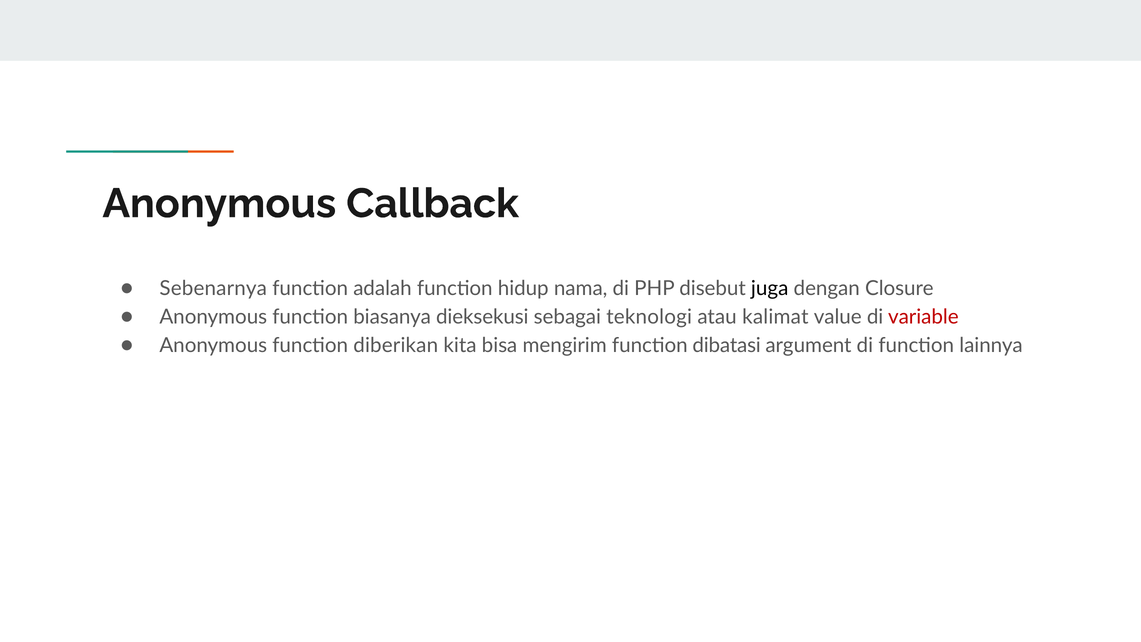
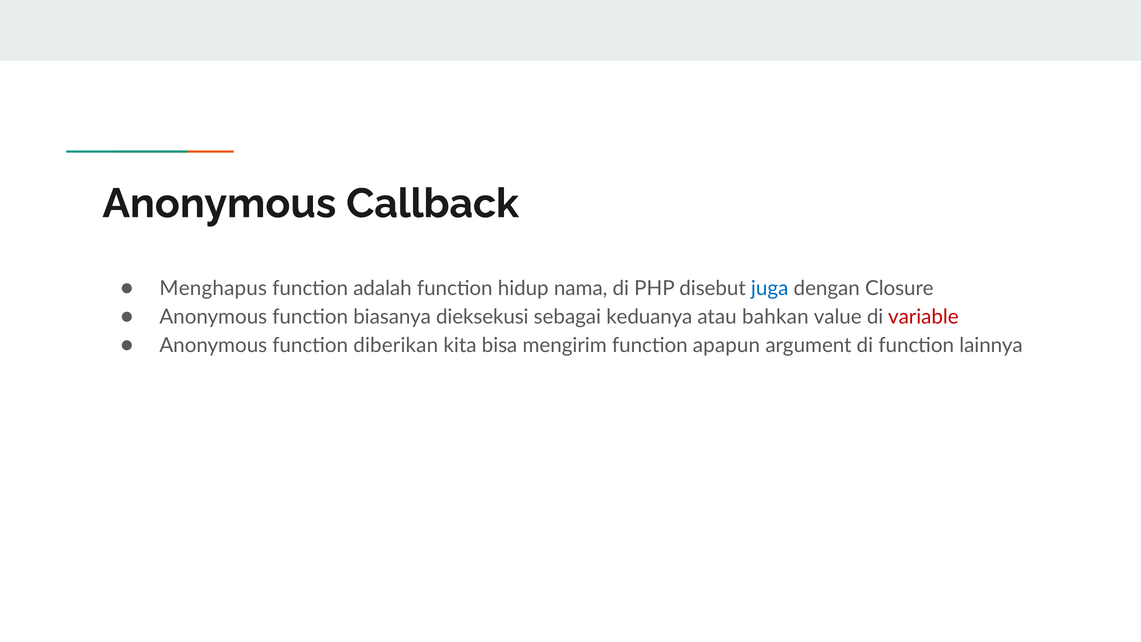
Sebenarnya: Sebenarnya -> Menghapus (213, 288)
juga colour: black -> blue (770, 288)
teknologi: teknologi -> keduanya (649, 317)
kalimat: kalimat -> bahkan (775, 317)
dibatasi: dibatasi -> apapun (726, 345)
